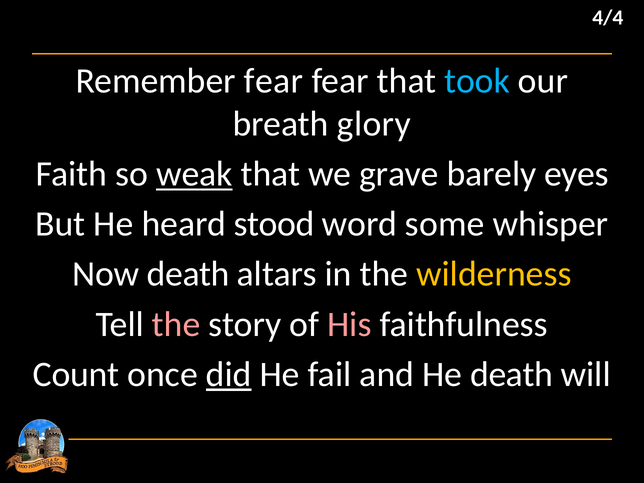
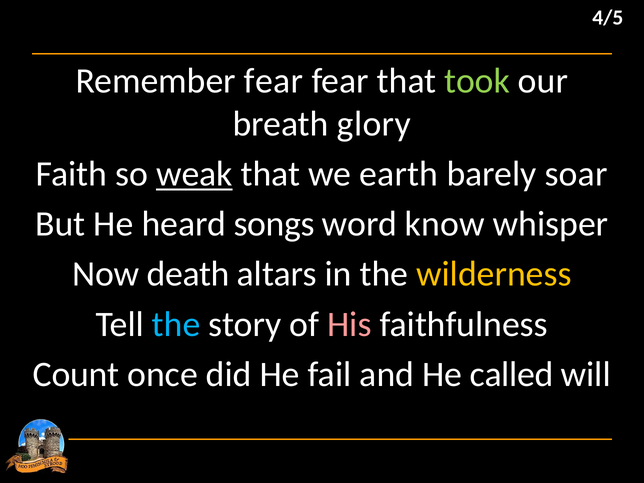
4/4: 4/4 -> 4/5 (608, 18)
took colour: light blue -> light green (477, 81)
grave: grave -> earth (399, 174)
eyes: eyes -> soar (576, 174)
stood: stood -> songs (274, 224)
some: some -> know (445, 224)
the colour: pink -> light blue (176, 324)
did underline: present -> none (229, 374)
He death: death -> called (512, 374)
